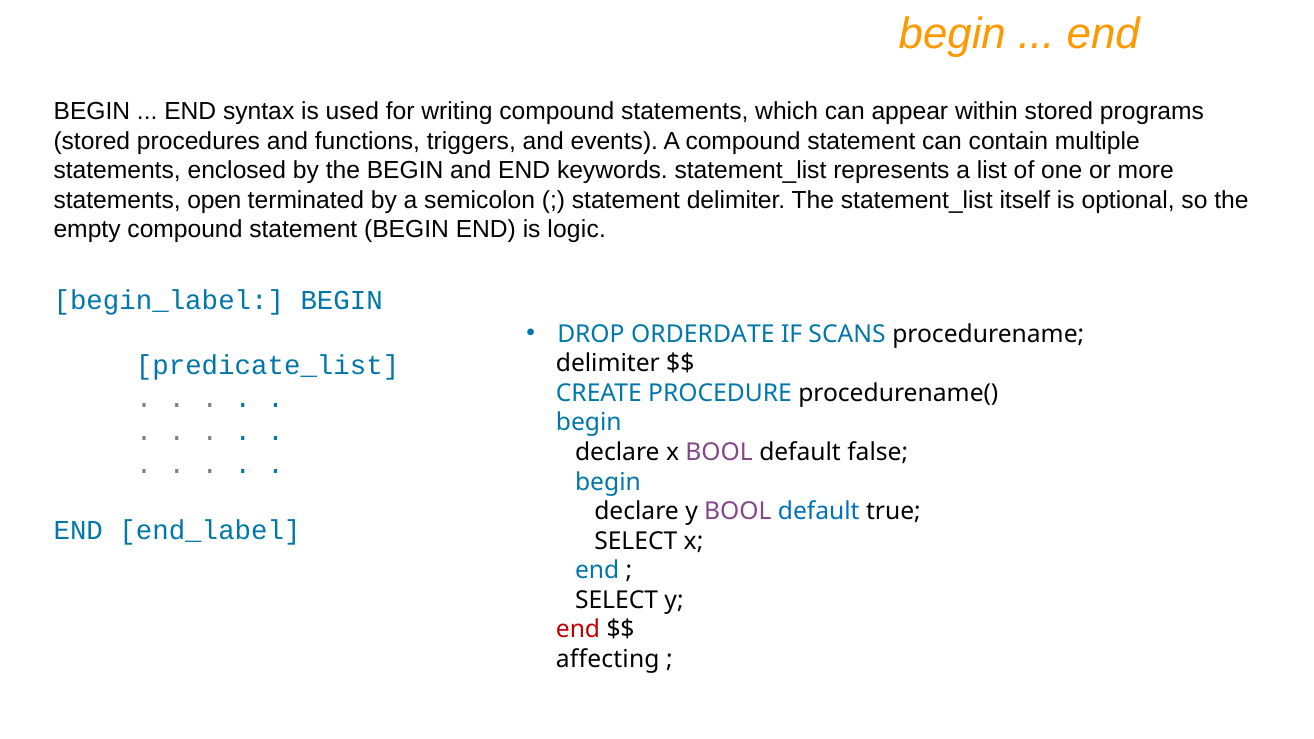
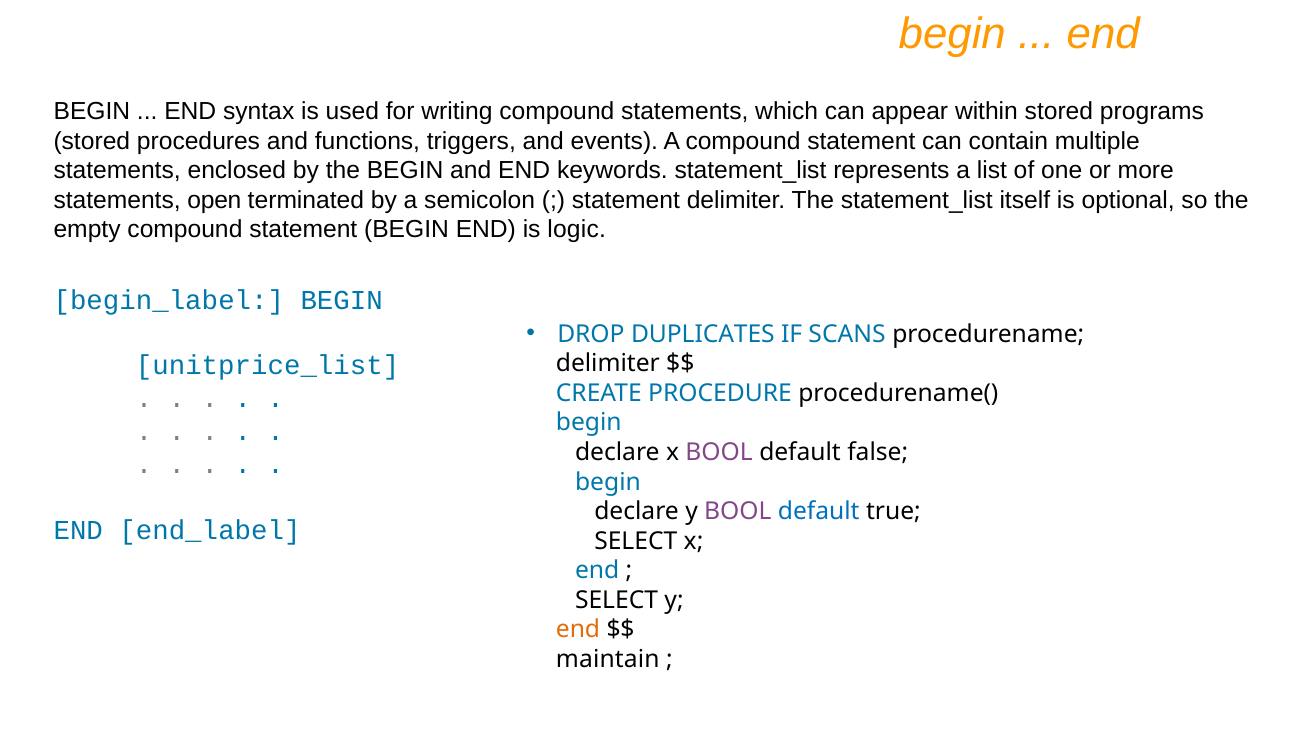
ORDERDATE: ORDERDATE -> DUPLICATES (703, 334)
predicate_list: predicate_list -> unitprice_list (268, 366)
end colour: red -> orange (578, 630)
affecting: affecting -> maintain (608, 659)
